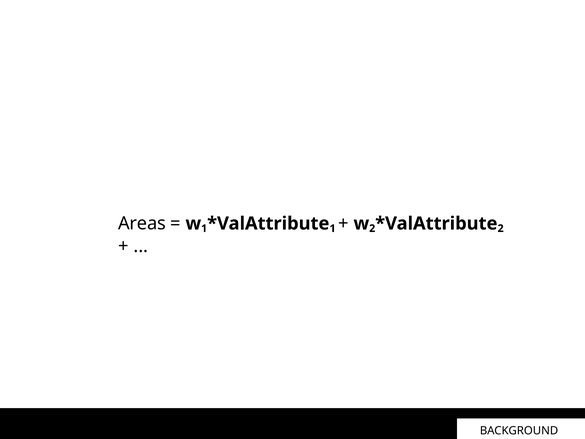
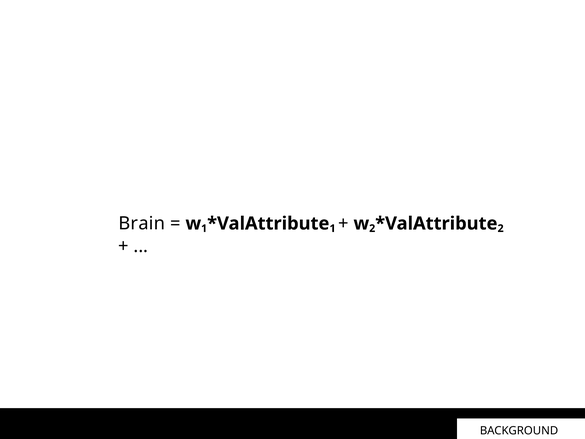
Areas: Areas -> Brain (142, 223)
